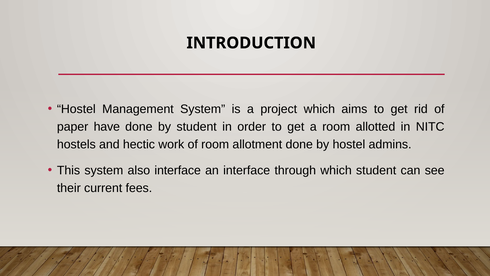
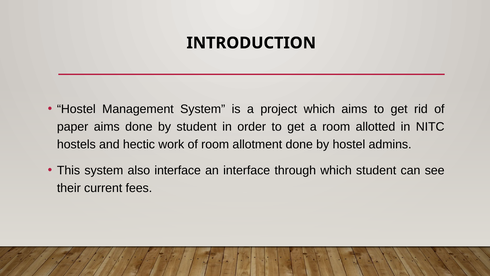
paper have: have -> aims (107, 127)
